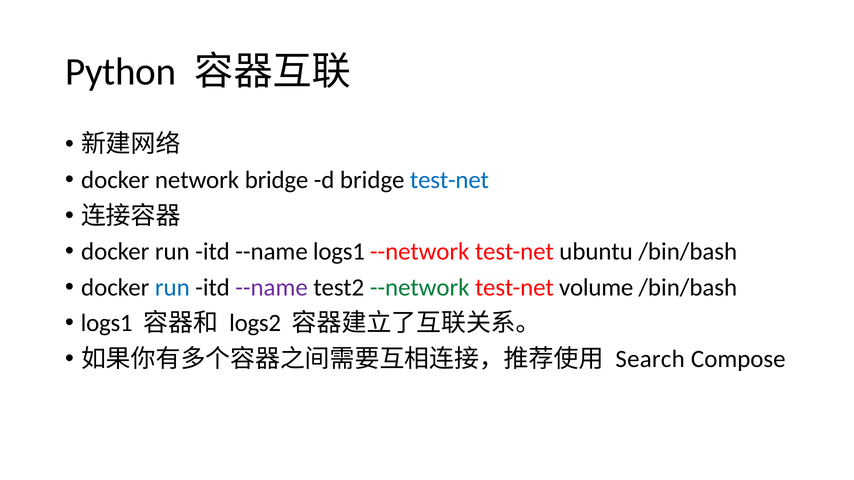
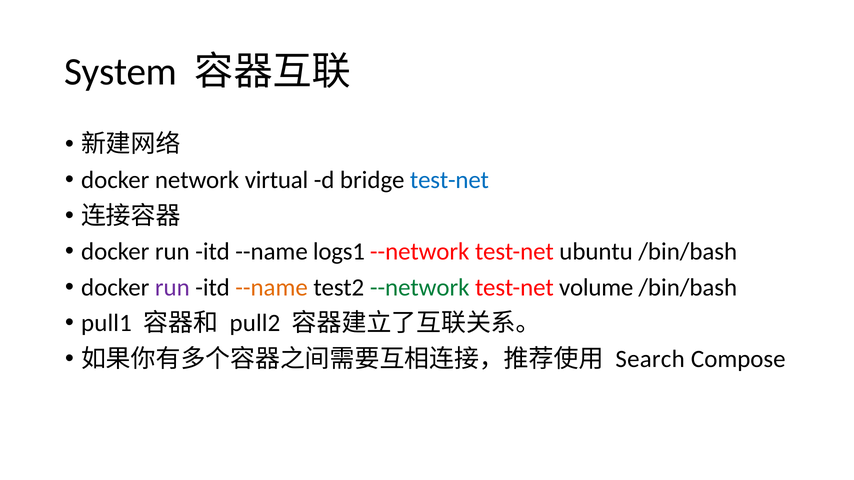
Python: Python -> System (121, 72)
network bridge: bridge -> virtual (277, 180)
run colour: blue -> purple (172, 288)
--name colour: purple -> orange (272, 288)
logs1: logs1 -> pull1 (106, 323)
logs2: logs2 -> pull2 (255, 323)
